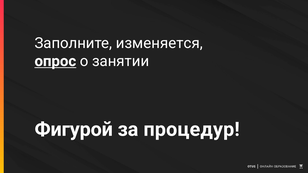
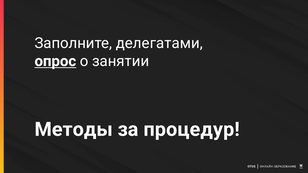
изменяется: изменяется -> делегатами (159, 43)
Фигурой: Фигурой -> Методы (74, 130)
